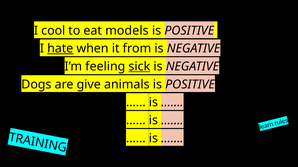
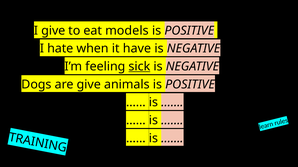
I cool: cool -> give (53, 31)
hate underline: present -> none (60, 49)
from: from -> have (137, 49)
